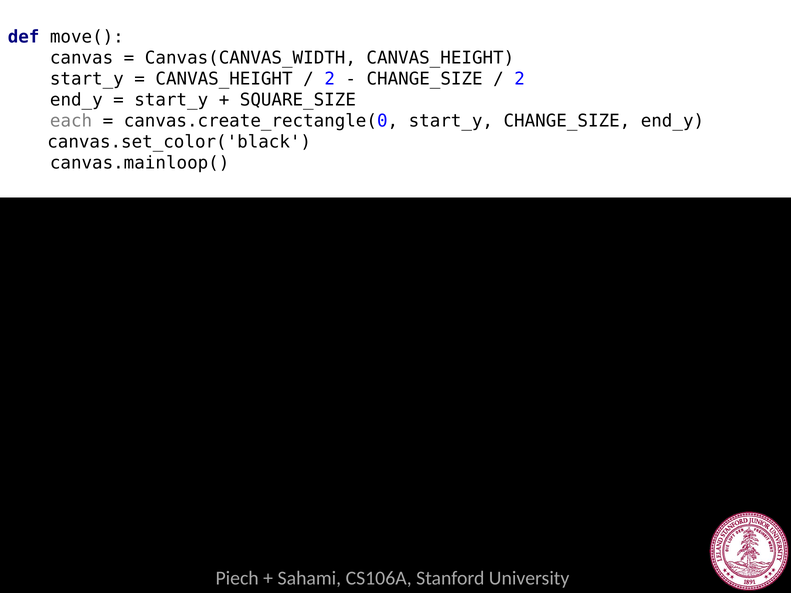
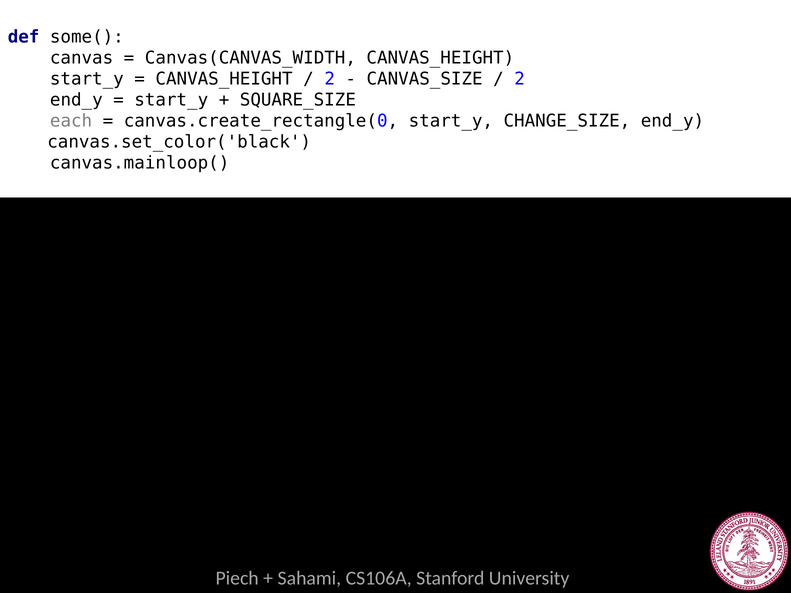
move(: move( -> some( (87, 37)
CHANGE_SIZE: CHANGE_SIZE -> CANVAS_SIZE (425, 79)
